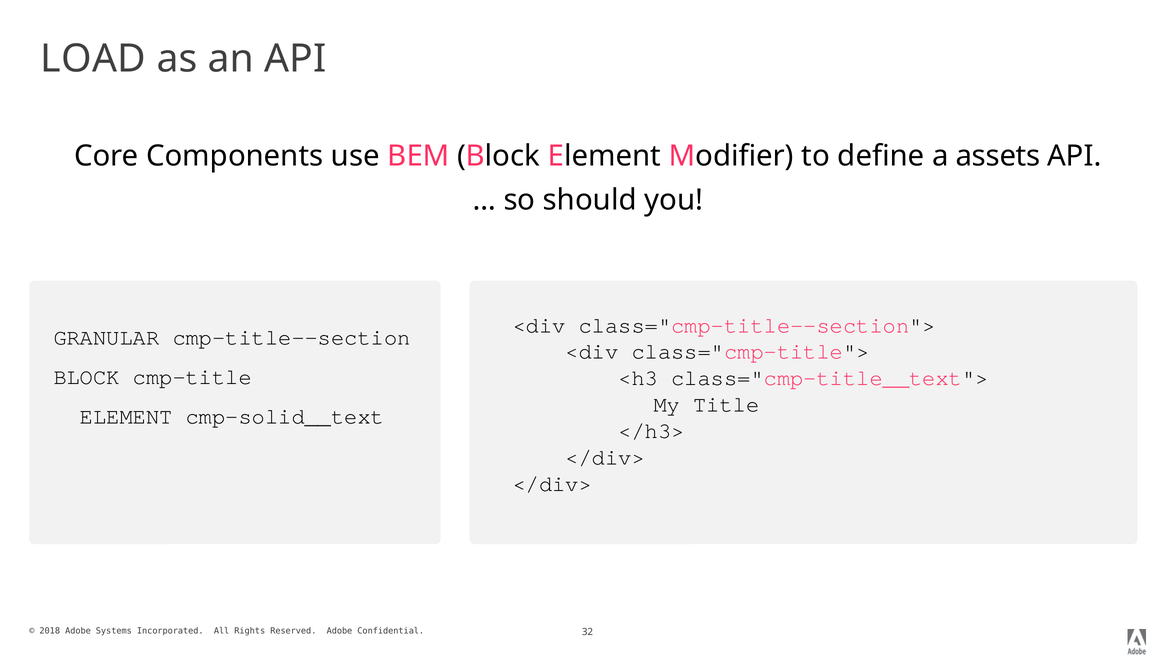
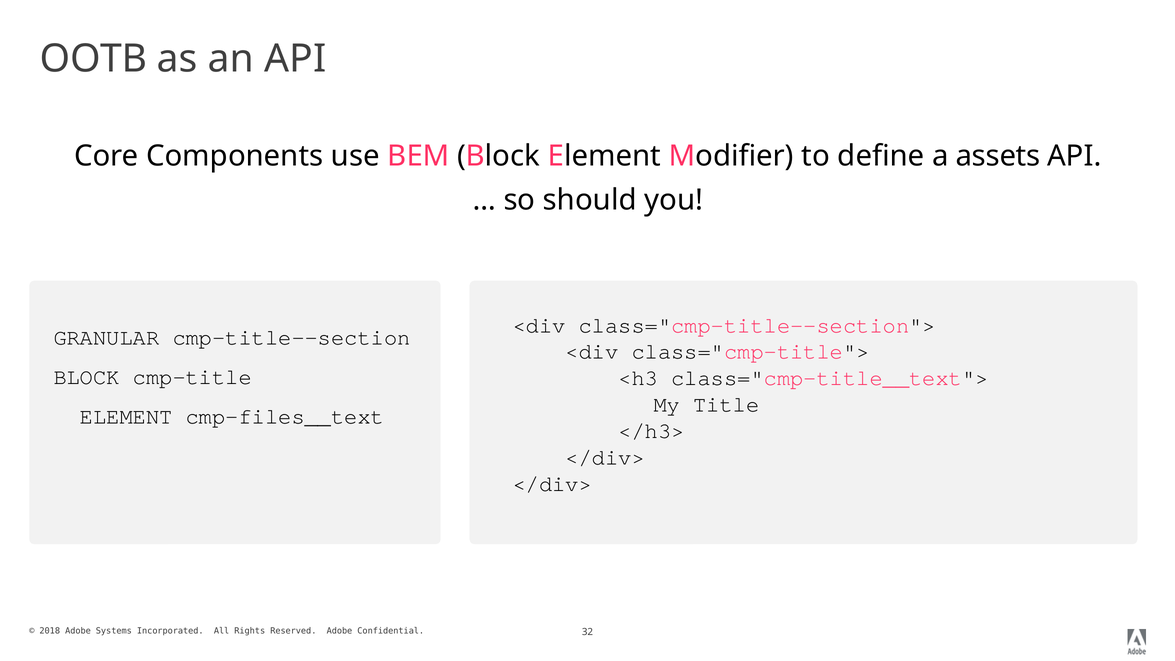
LOAD: LOAD -> OOTB (93, 59)
cmp-solid__text: cmp-solid__text -> cmp-files__text (285, 417)
